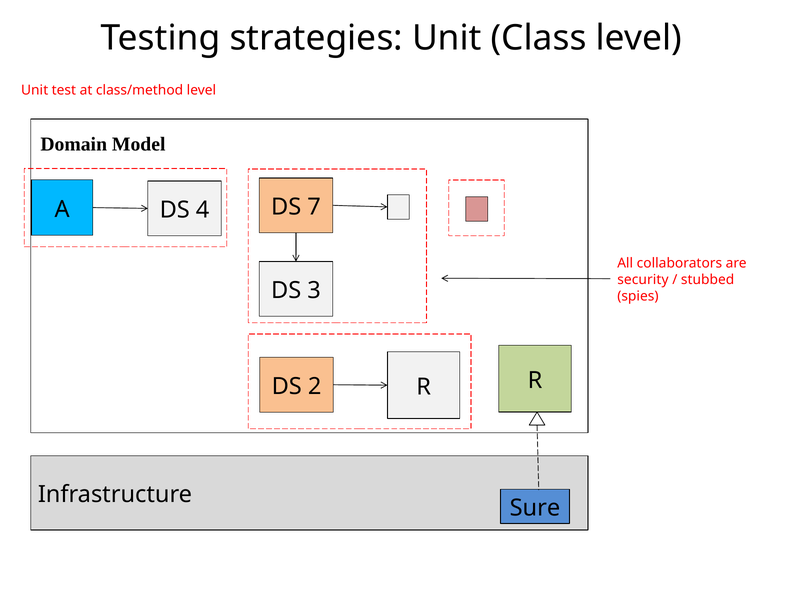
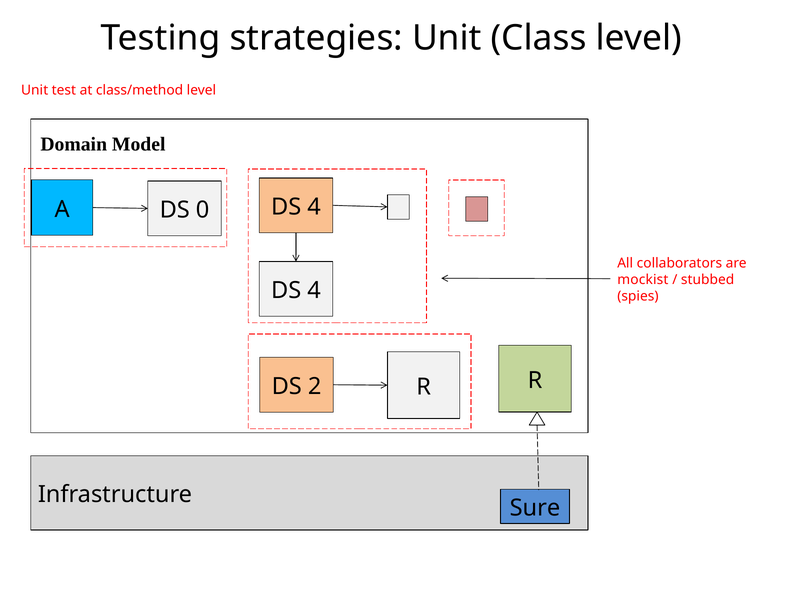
7: 7 -> 4 (314, 207)
4: 4 -> 0 (203, 210)
security: security -> mockist (643, 279)
3: 3 -> 4 (314, 290)
